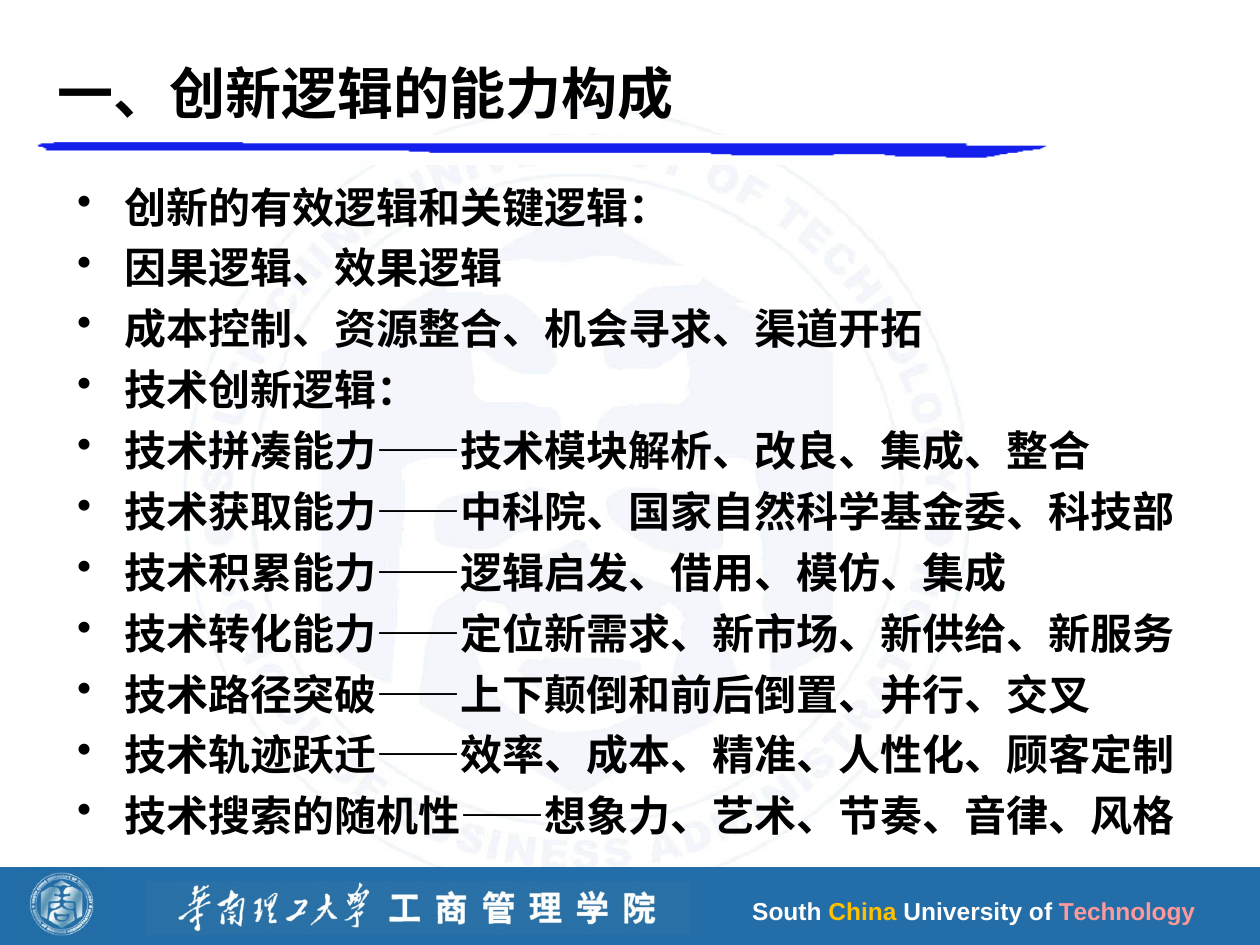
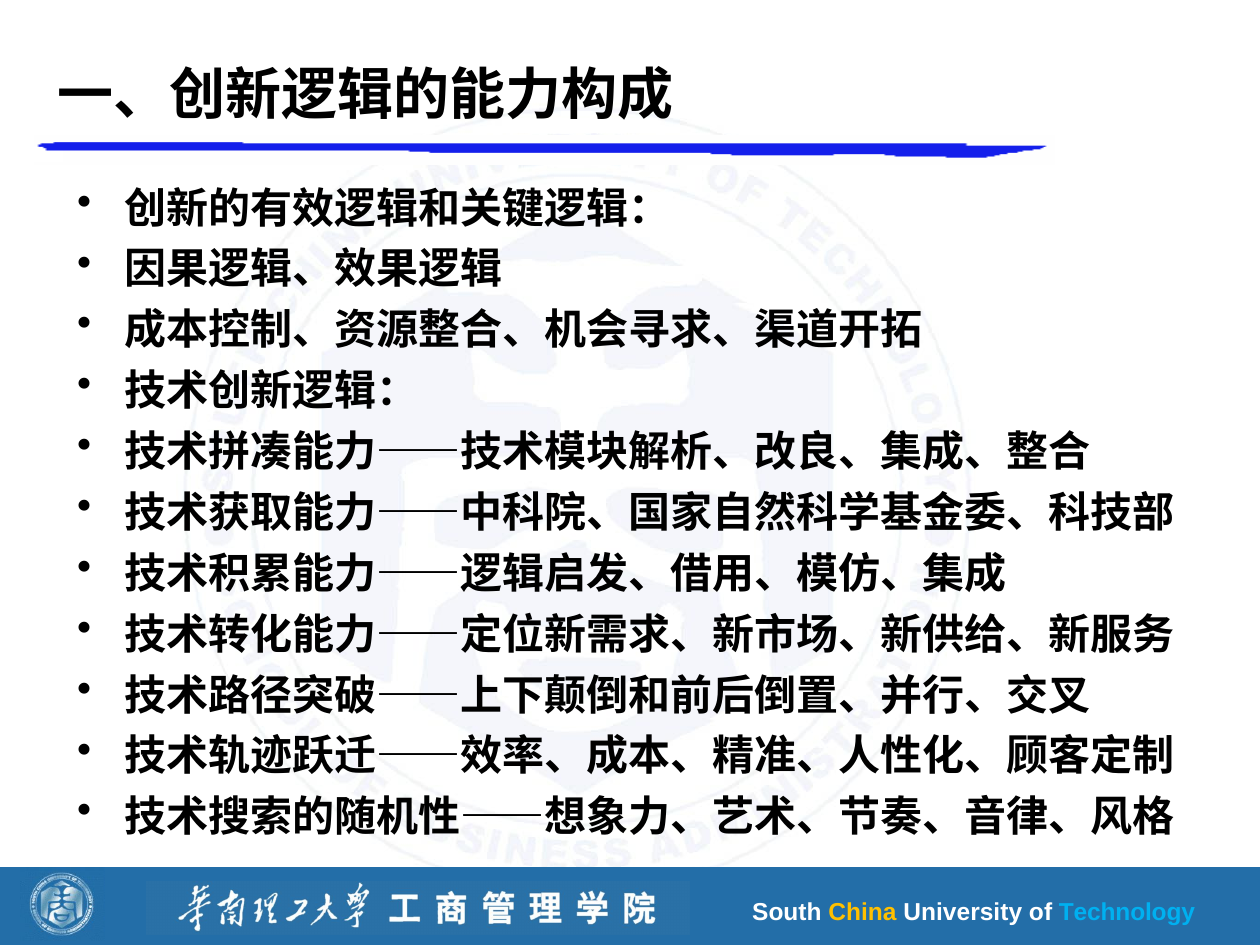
Technology colour: pink -> light blue (1127, 912)
